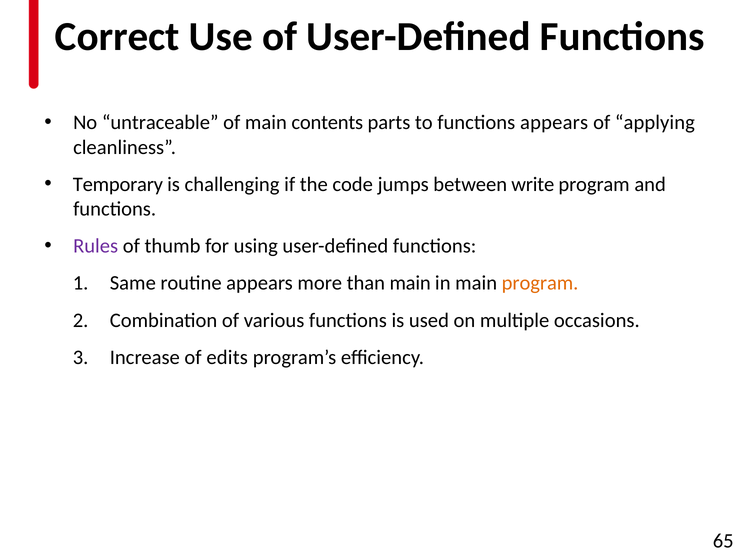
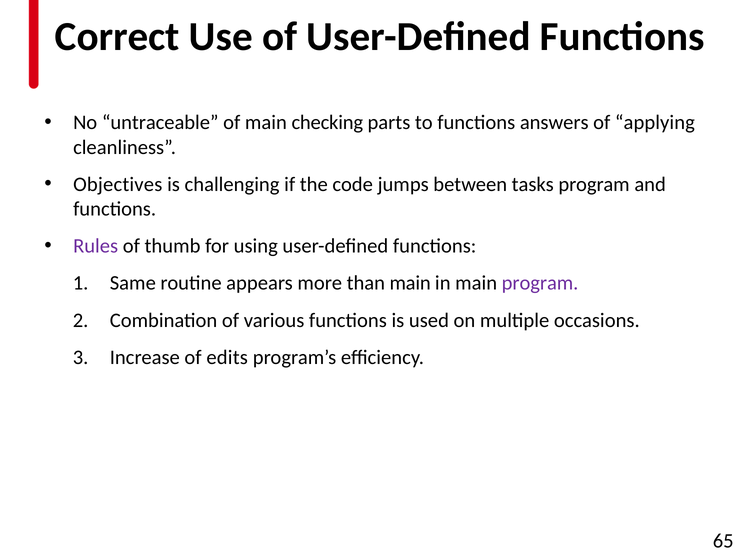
contents: contents -> checking (327, 122)
functions appears: appears -> answers (554, 122)
Temporary: Temporary -> Objectives (118, 184)
write: write -> tasks (533, 184)
program colour: orange -> purple (540, 283)
